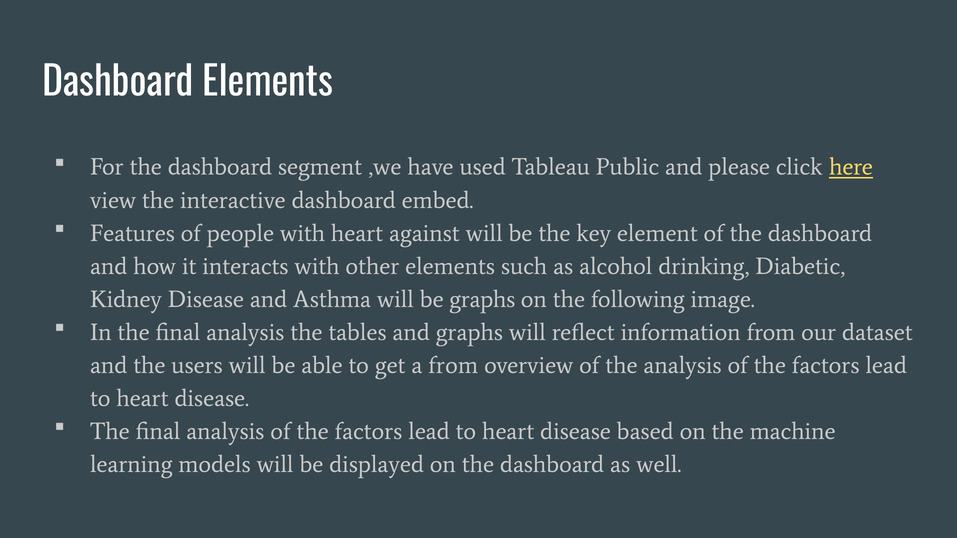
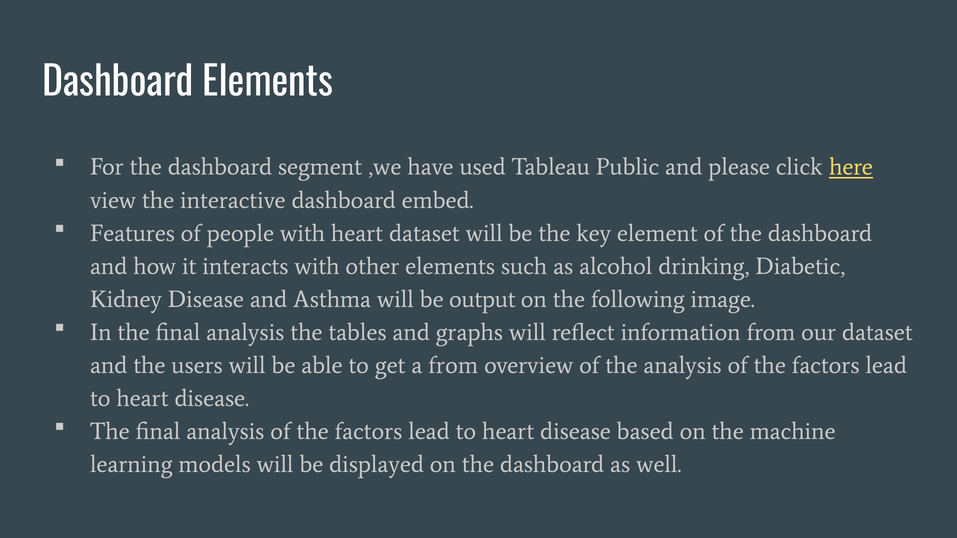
heart against: against -> dataset (424, 233)
be graphs: graphs -> output (482, 299)
